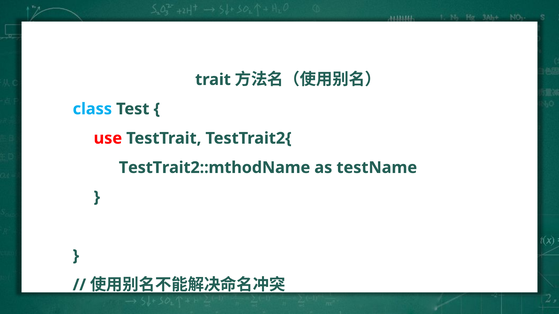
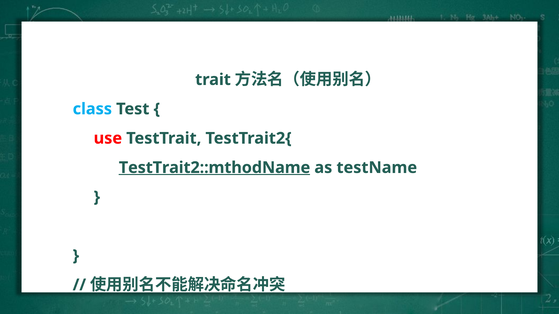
TestTrait2::mthodName underline: none -> present (215, 168)
